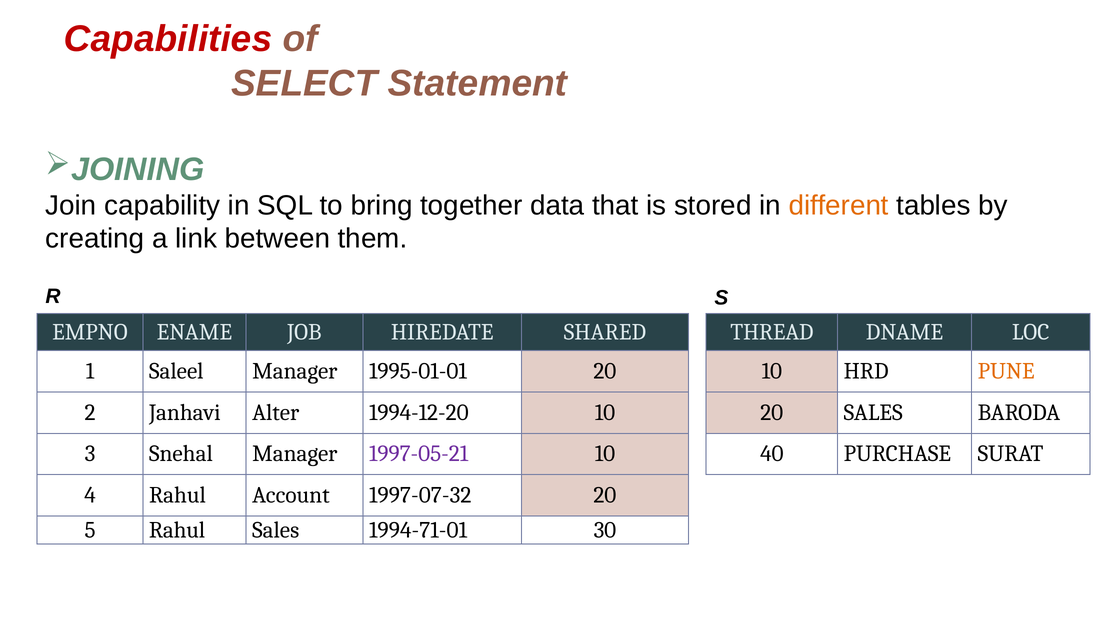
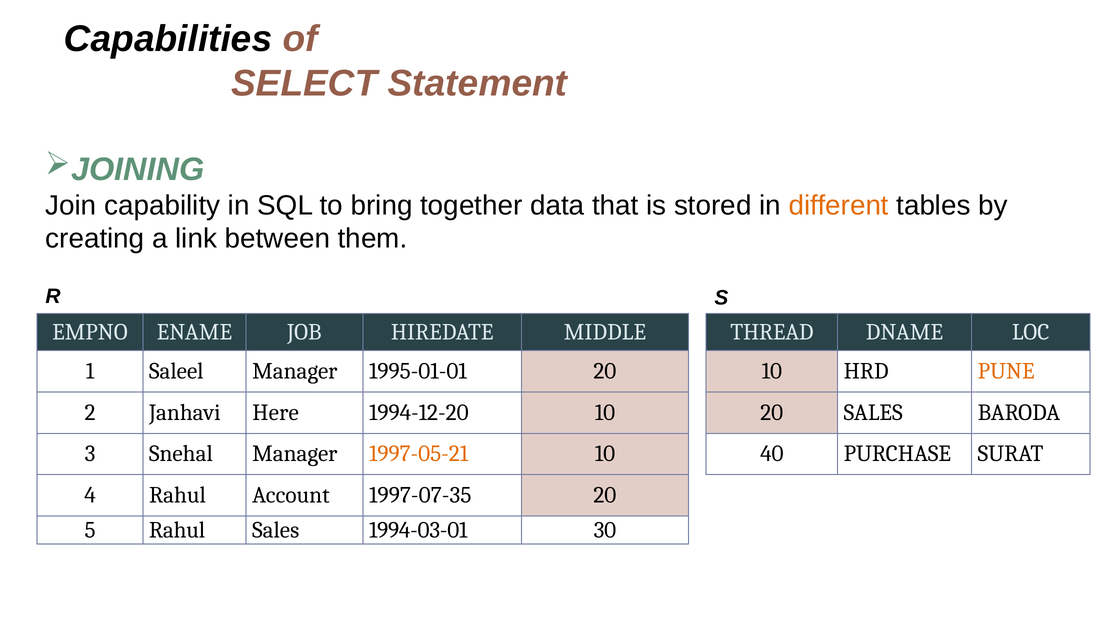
Capabilities colour: red -> black (168, 39)
SHARED: SHARED -> MIDDLE (605, 332)
Alter: Alter -> Here (276, 412)
1997-05-21 colour: purple -> orange (419, 454)
1997-07-32: 1997-07-32 -> 1997-07-35 (420, 495)
1994-71-01: 1994-71-01 -> 1994-03-01 (418, 530)
